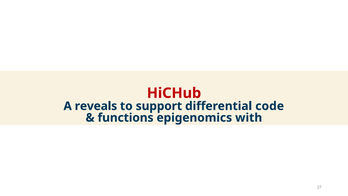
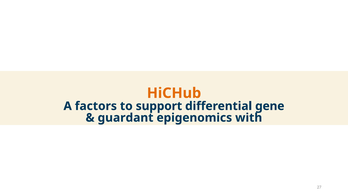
HiCHub colour: red -> orange (174, 93)
reveals: reveals -> factors (96, 106)
code: code -> gene (270, 106)
functions: functions -> guardant (126, 118)
